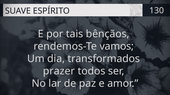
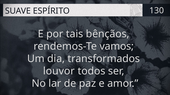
prazer: prazer -> louvor (59, 72)
